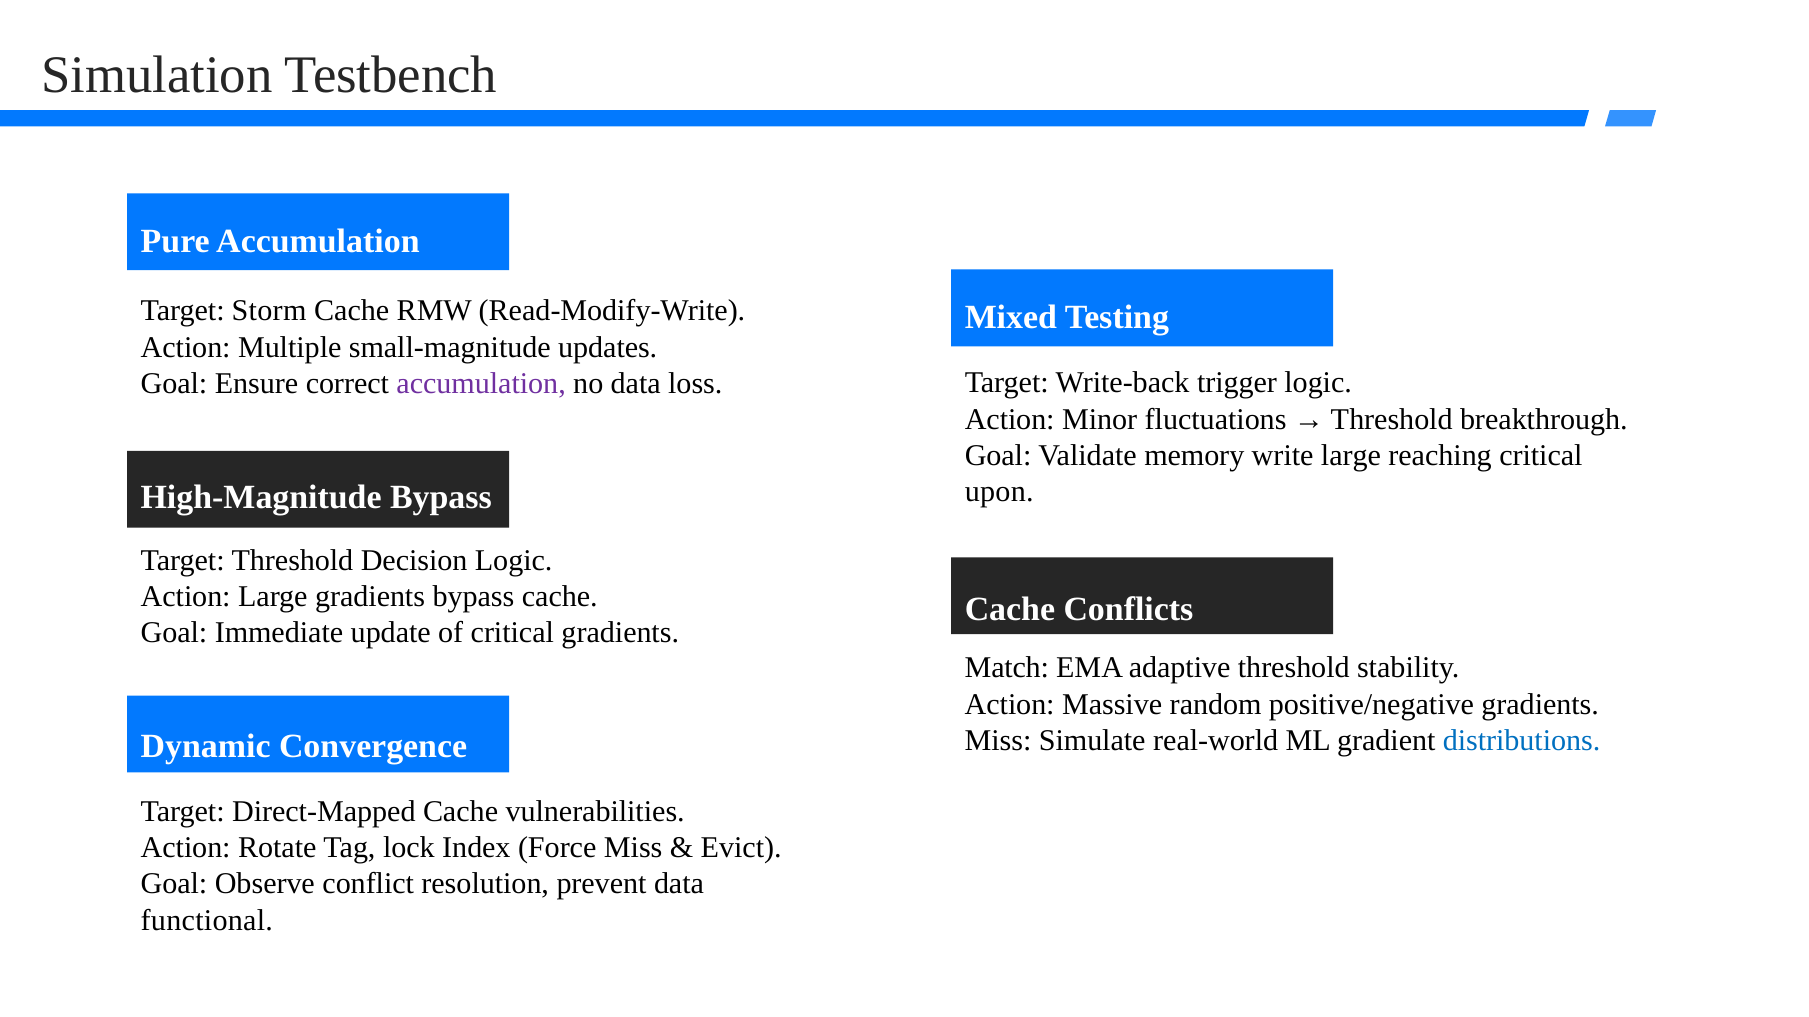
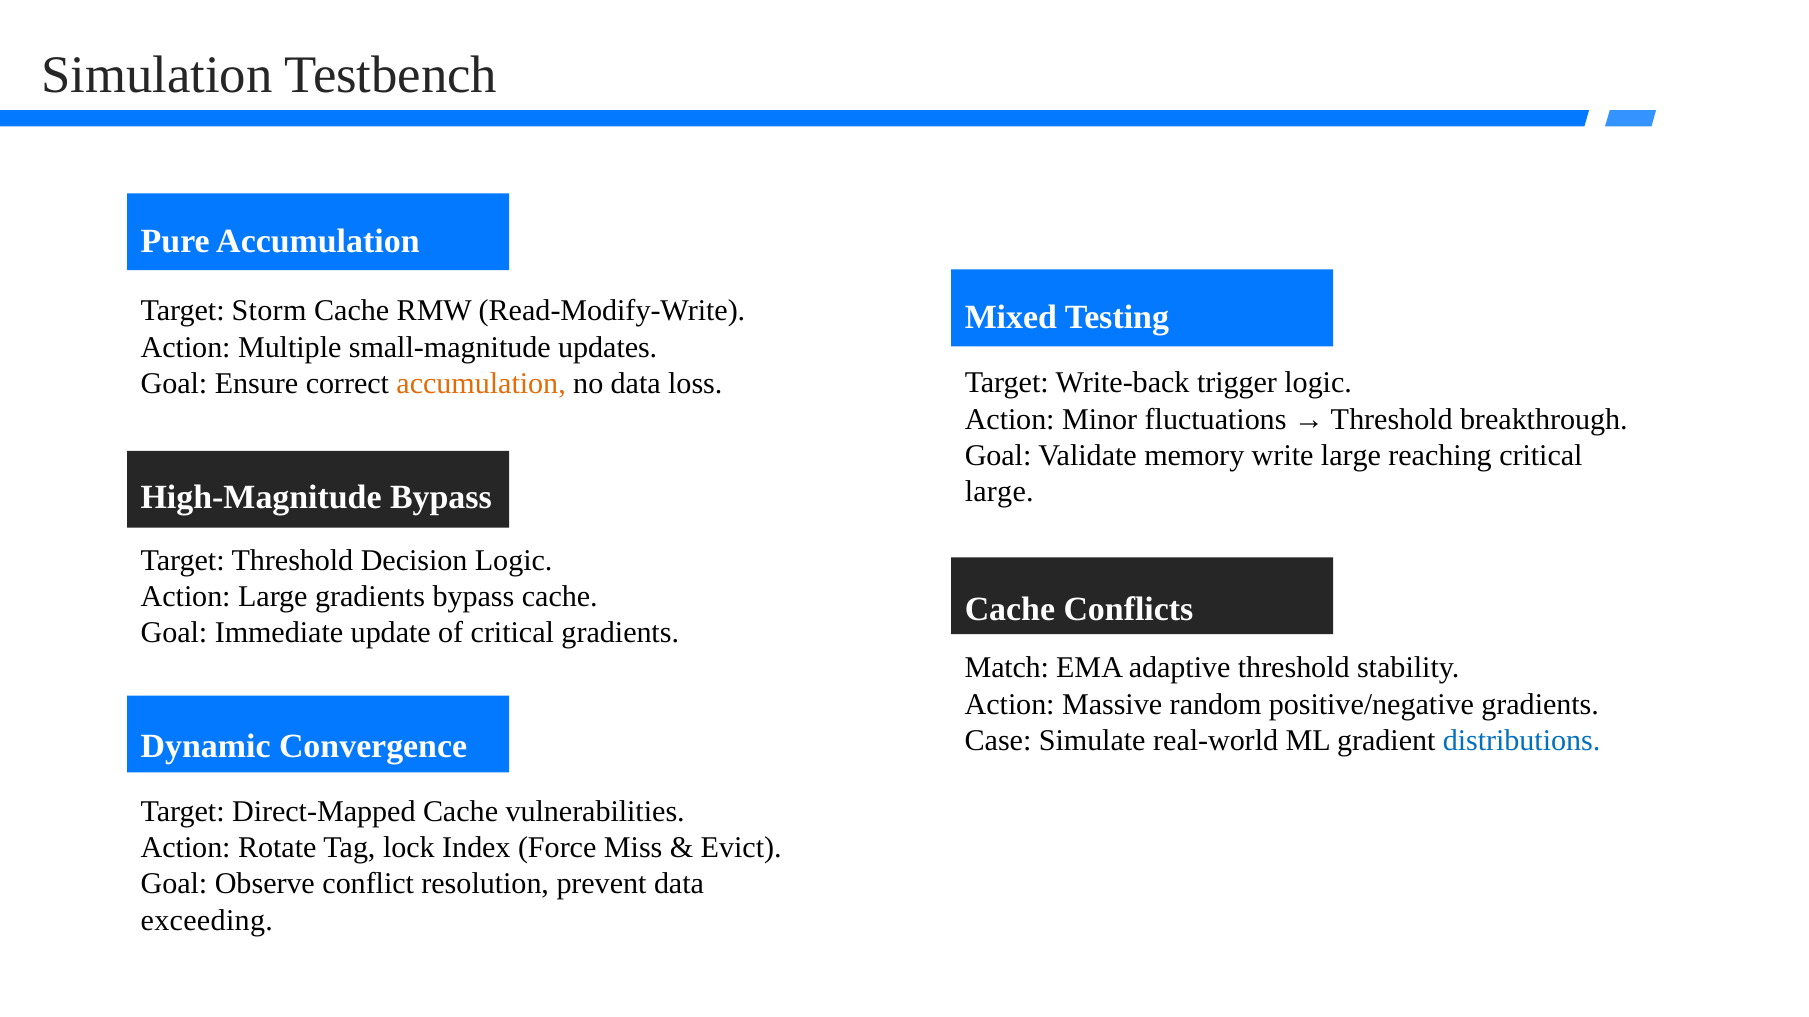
accumulation colour: purple -> orange (481, 384)
upon: upon -> large (999, 492)
Miss: Miss -> Case (998, 741)
functional: functional -> exceeding (207, 921)
